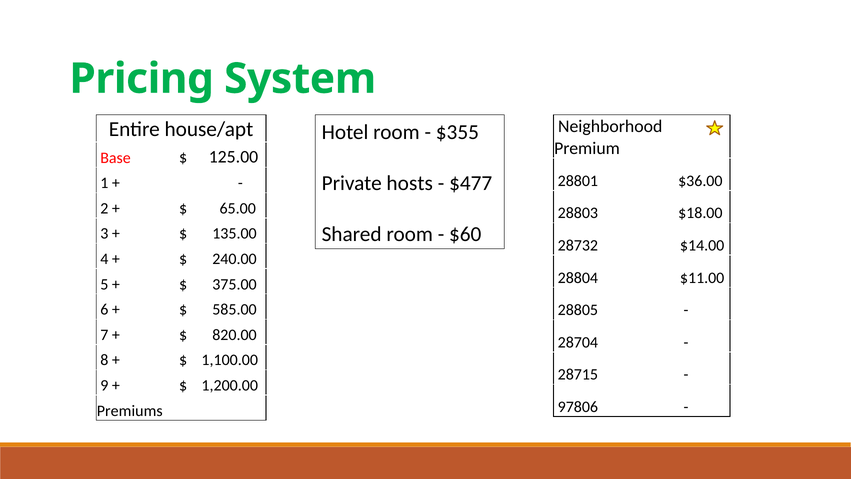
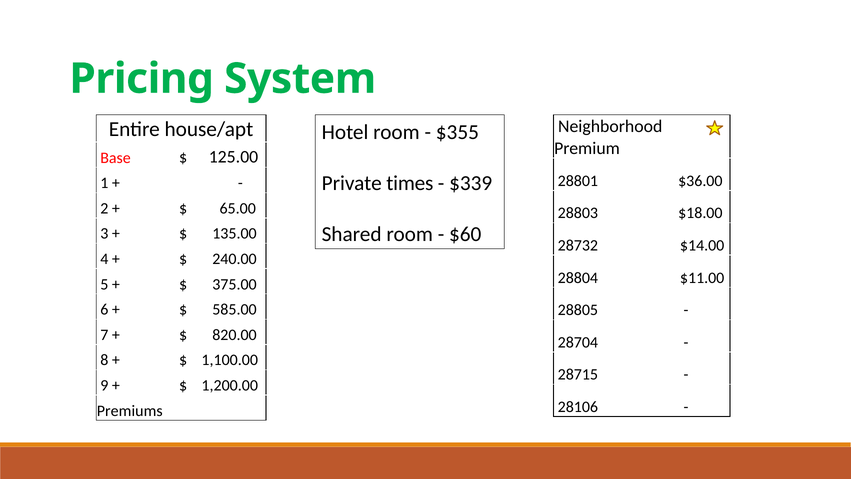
hosts: hosts -> times (410, 183)
$477: $477 -> $339 (471, 183)
97806: 97806 -> 28106 (578, 407)
